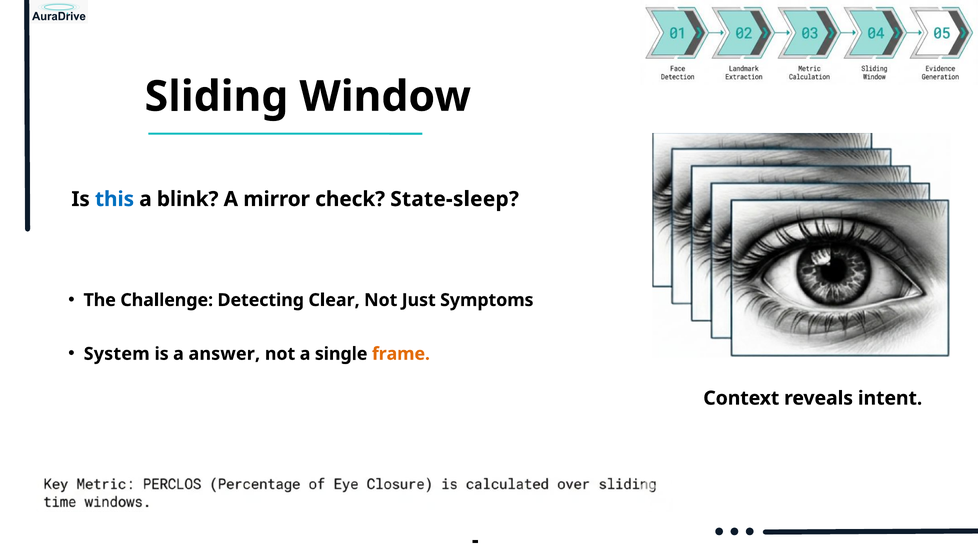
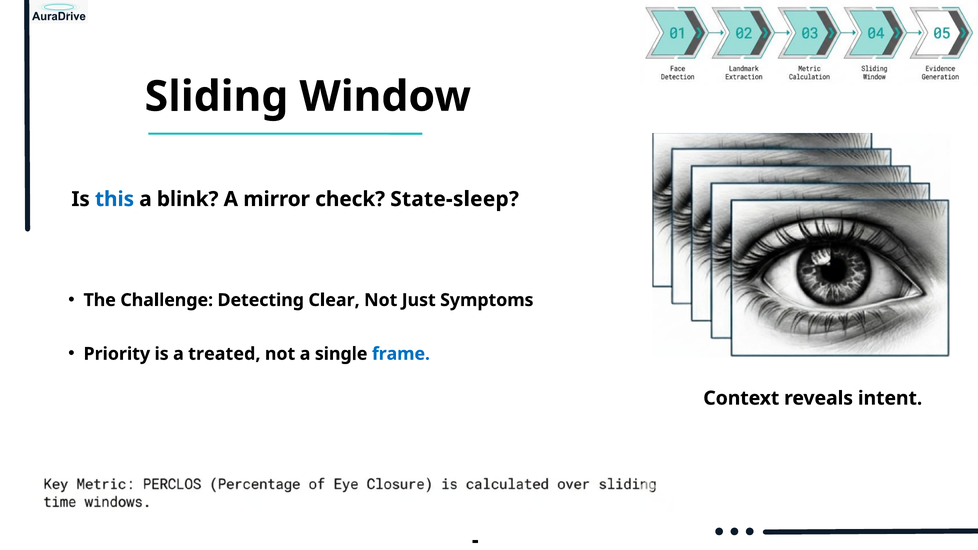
System: System -> Priority (117, 354)
answer: answer -> treated (224, 354)
frame colour: orange -> blue (401, 354)
